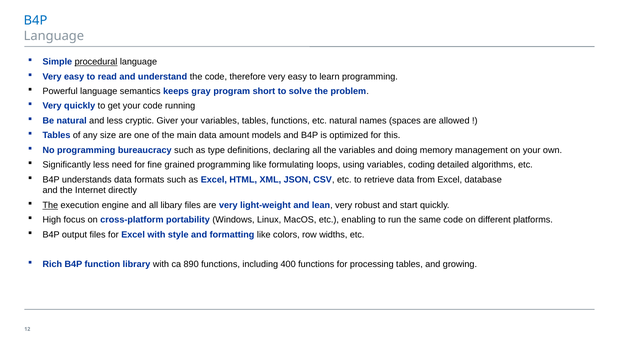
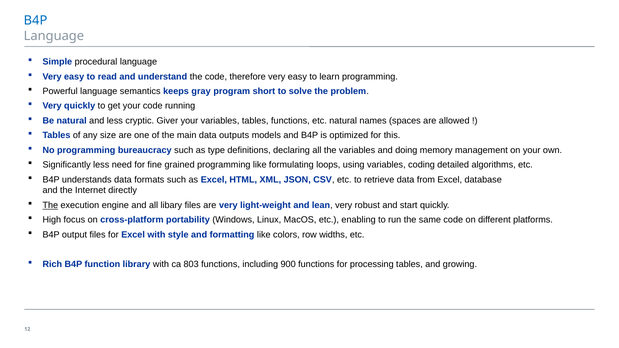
procedural underline: present -> none (96, 62)
amount: amount -> outputs (234, 135)
890: 890 -> 803 (191, 264)
400: 400 -> 900 (288, 264)
